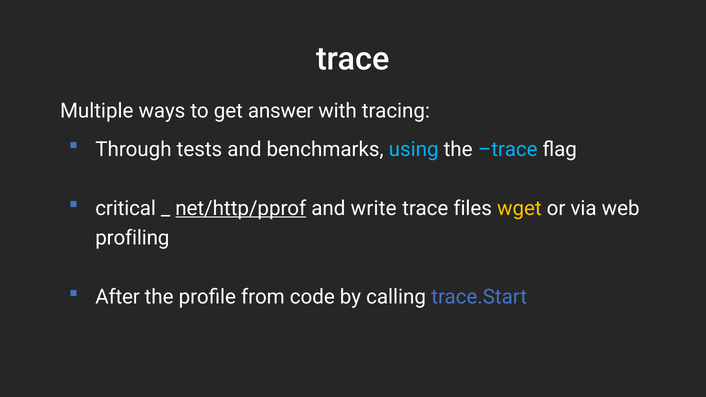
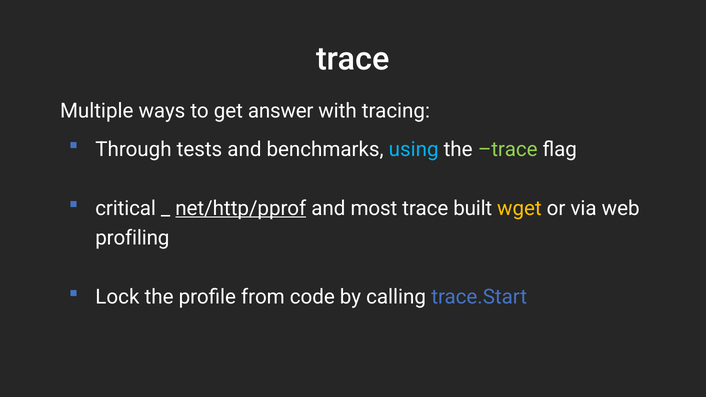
trace colour: light blue -> light green (508, 149)
write: write -> most (374, 208)
files: files -> built (473, 208)
After: After -> Lock (117, 297)
